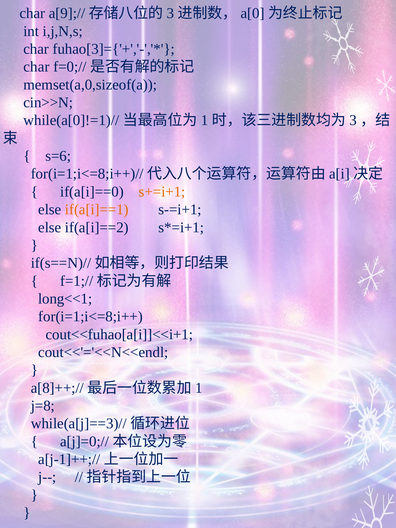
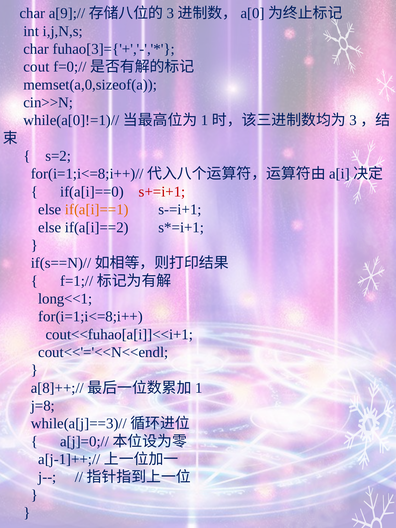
char: char -> cout (36, 67)
s=6: s=6 -> s=2 (58, 156)
s+=i+1 colour: orange -> red (162, 192)
